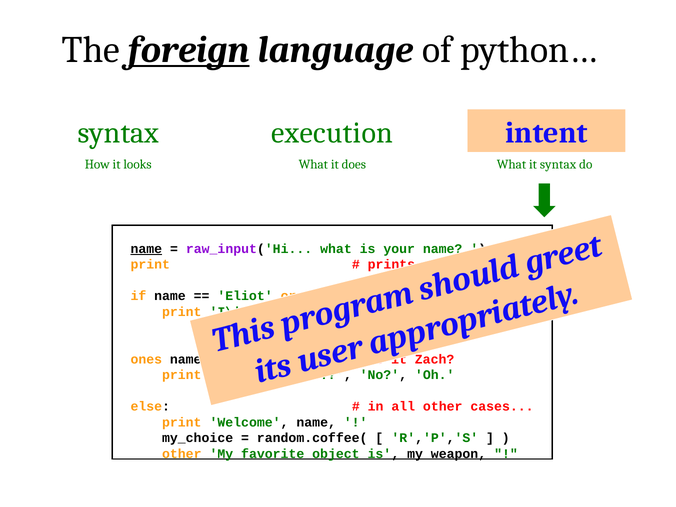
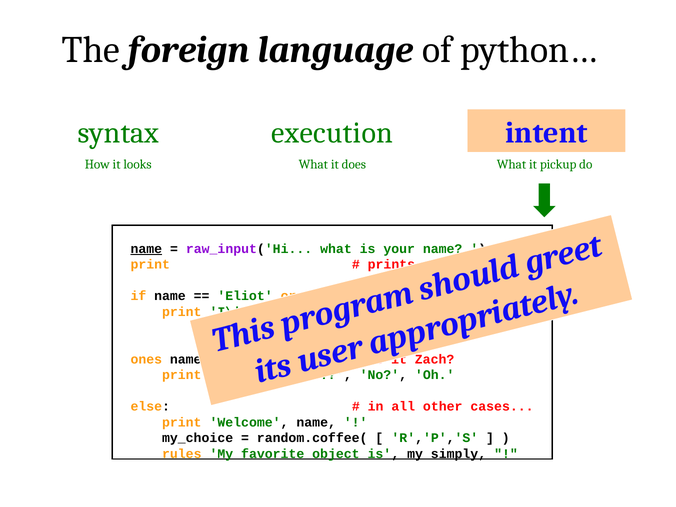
foreign underline: present -> none (189, 50)
it syntax: syntax -> pickup (558, 164)
other: other -> rules (182, 454)
my_weapon: my_weapon -> my_simply (447, 454)
